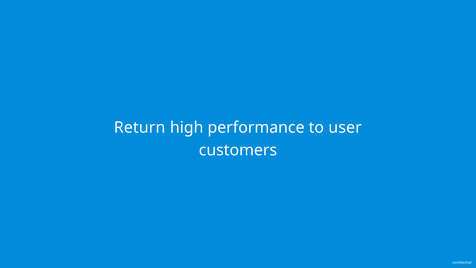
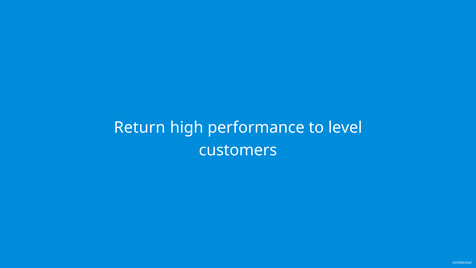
user: user -> level (345, 127)
